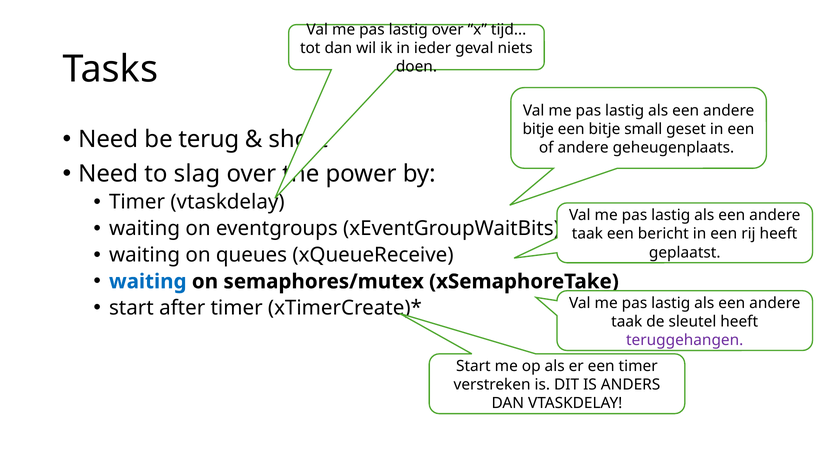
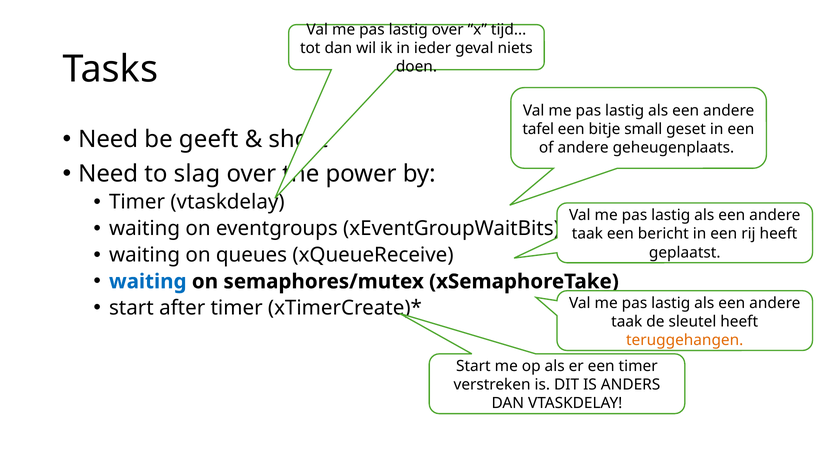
bitje: bitje -> tafel (538, 129)
terug: terug -> geeft (209, 139)
teruggehangen colour: purple -> orange (685, 340)
